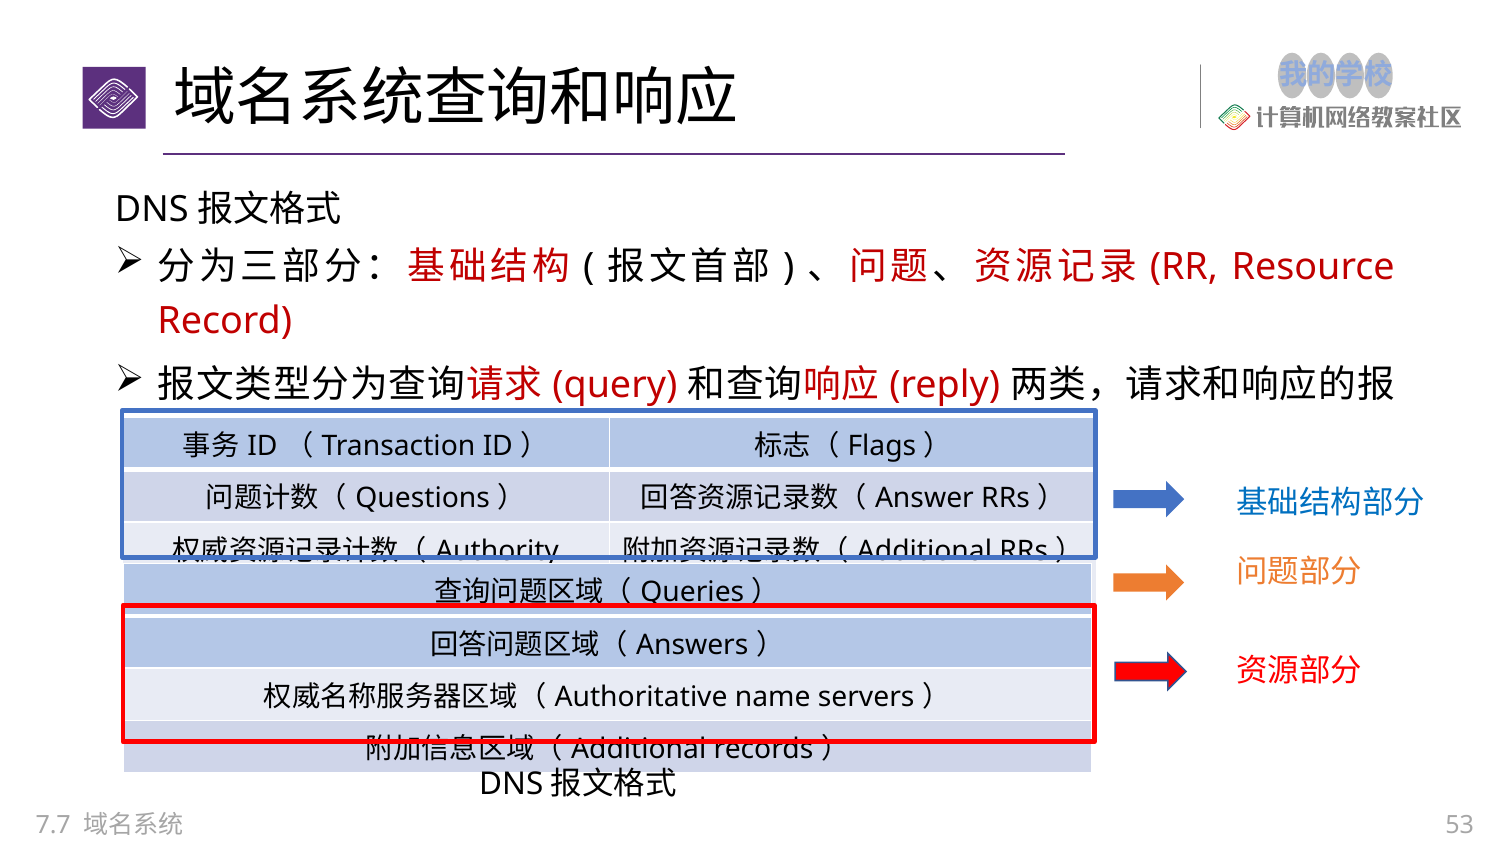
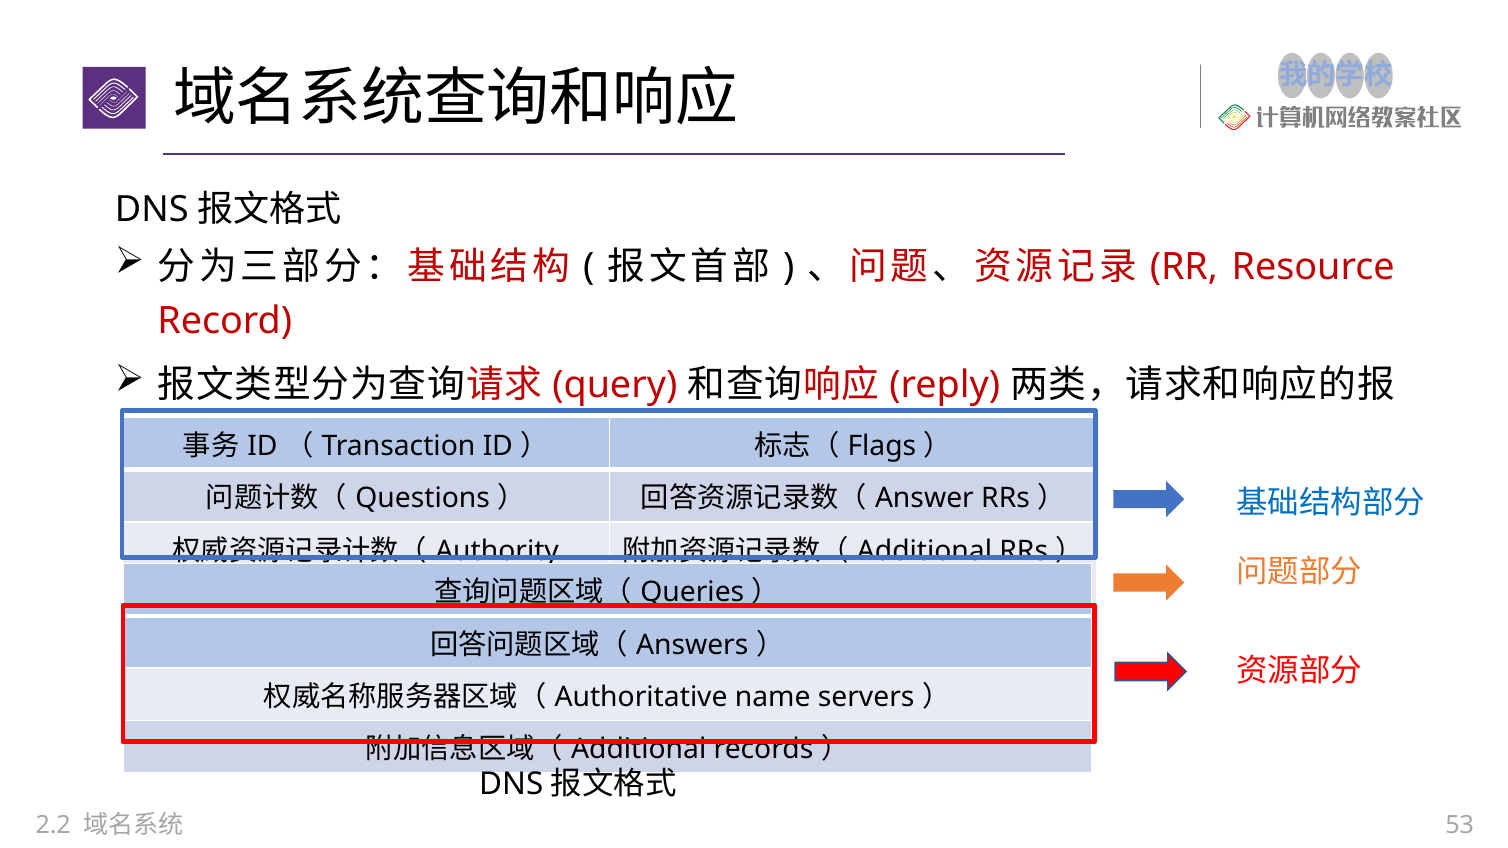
7.7: 7.7 -> 2.2 (53, 825)
